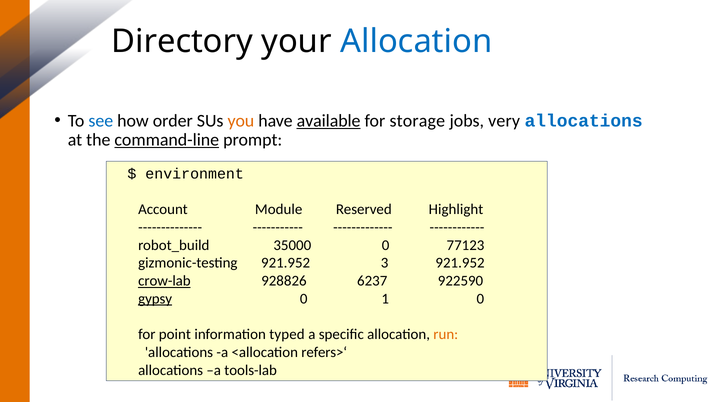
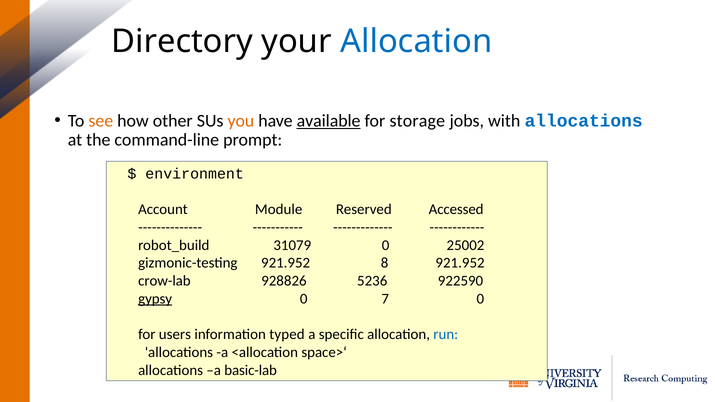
see colour: blue -> orange (101, 121)
order: order -> other (173, 121)
very: very -> with (504, 121)
command-line underline: present -> none (167, 140)
Highlight: Highlight -> Accessed (456, 210)
35000: 35000 -> 31079 (292, 245)
77123: 77123 -> 25002 (465, 245)
3: 3 -> 8 (385, 263)
crow-lab underline: present -> none (164, 281)
6237: 6237 -> 5236 (372, 281)
1: 1 -> 7 (385, 299)
point: point -> users (175, 335)
run colour: orange -> blue (446, 335)
refers>‘: refers>‘ -> space>‘ (324, 353)
tools-lab: tools-lab -> basic-lab (251, 370)
